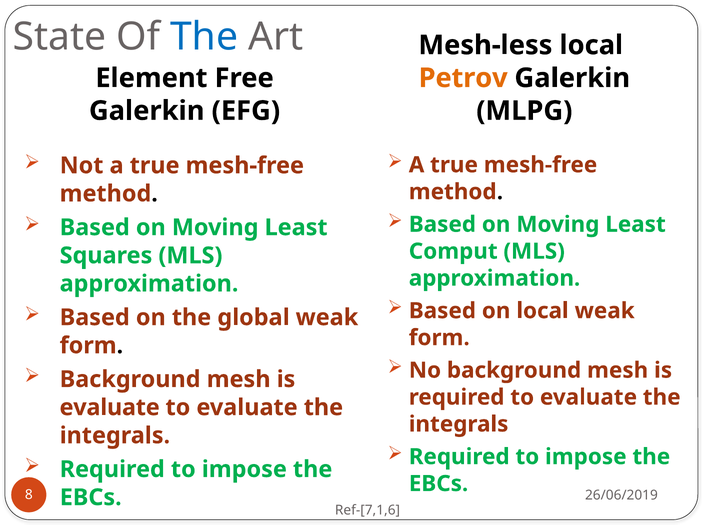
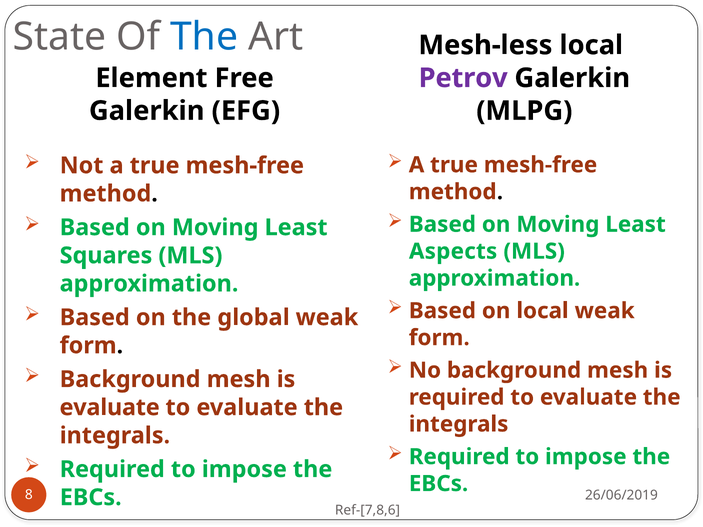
Petrov colour: orange -> purple (463, 78)
Comput: Comput -> Aspects (453, 251)
Ref-[7,1,6: Ref-[7,1,6 -> Ref-[7,8,6 (368, 511)
